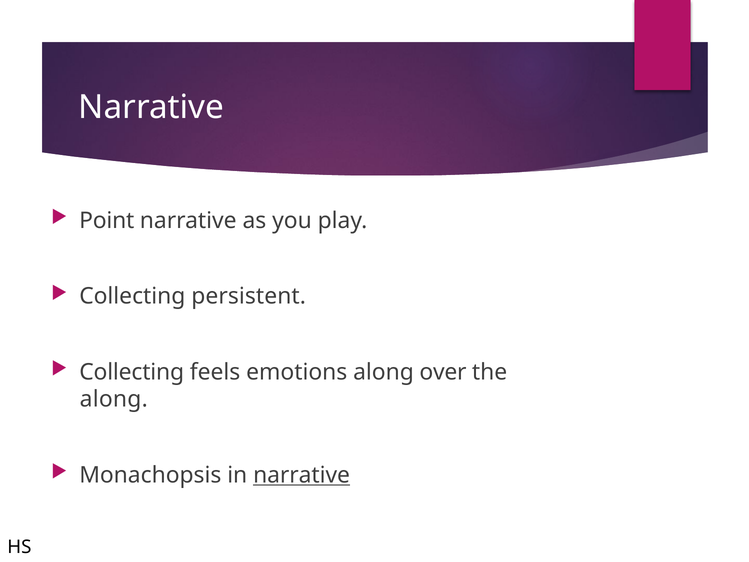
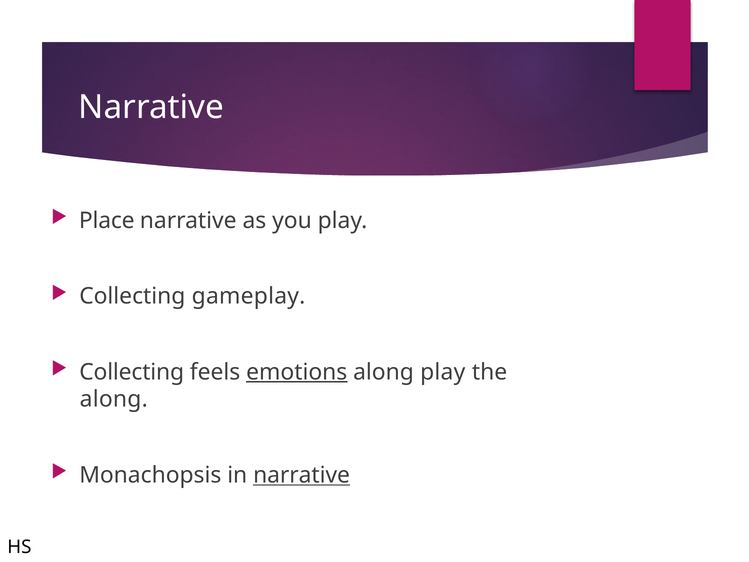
Point: Point -> Place (107, 220)
persistent: persistent -> gameplay (249, 296)
emotions underline: none -> present (297, 372)
along over: over -> play (443, 372)
